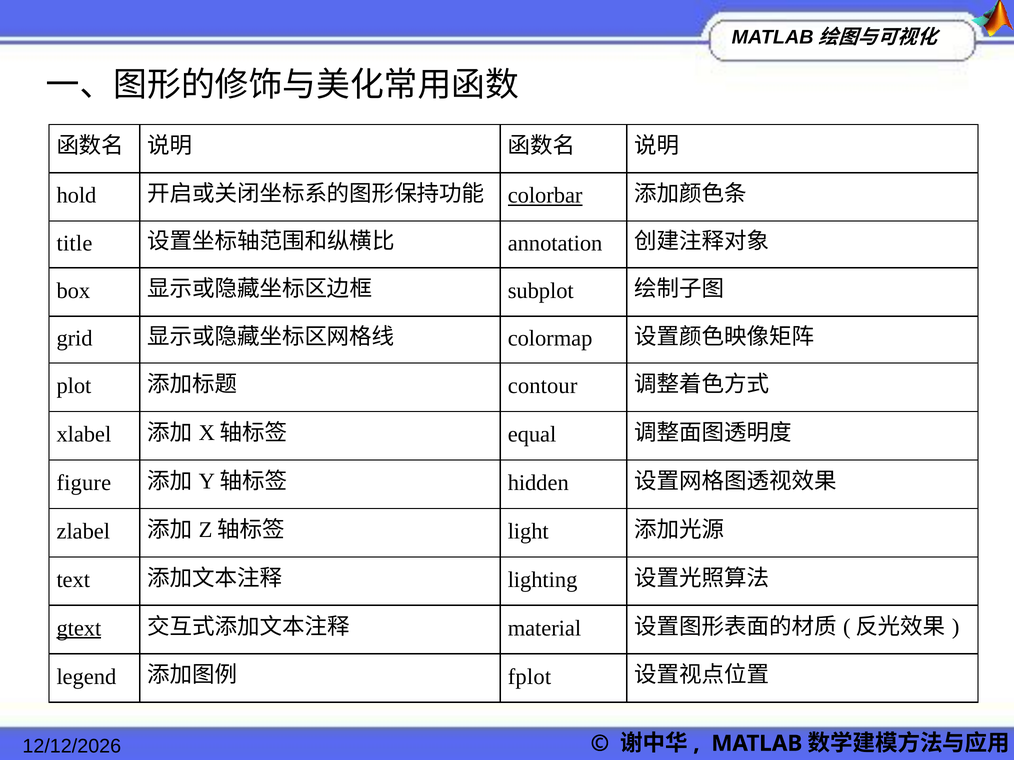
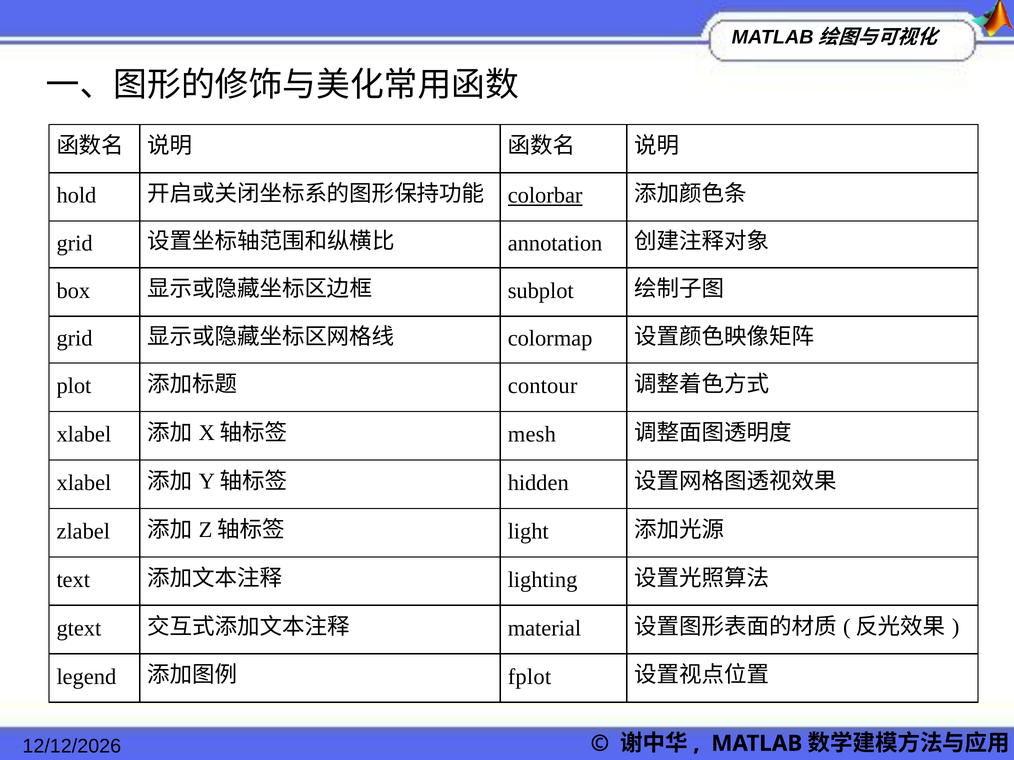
title: title -> grid (75, 243)
equal: equal -> mesh (532, 435)
figure: figure -> xlabel (84, 483)
gtext underline: present -> none (79, 629)
